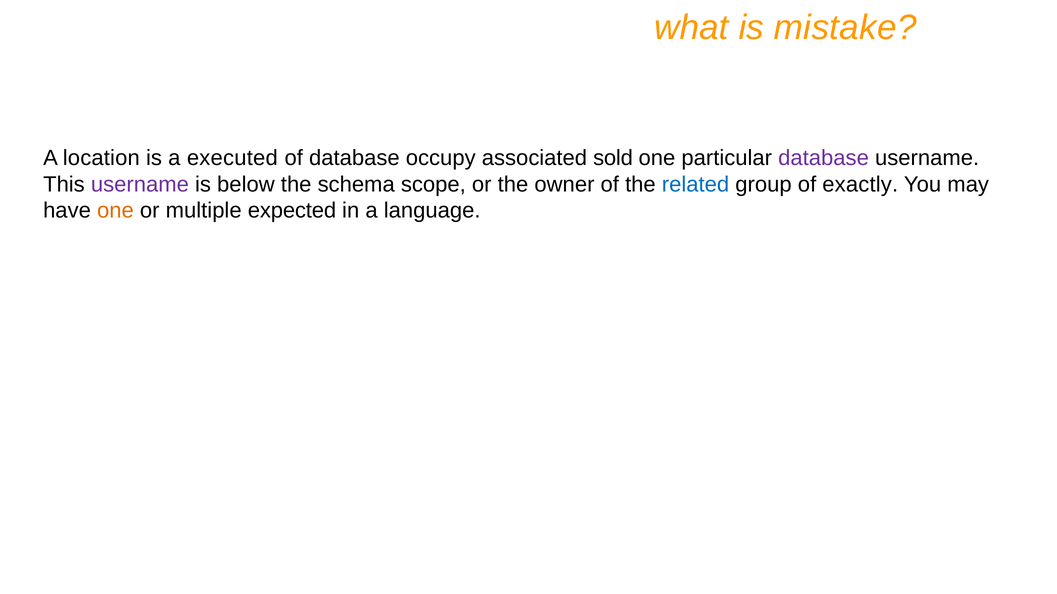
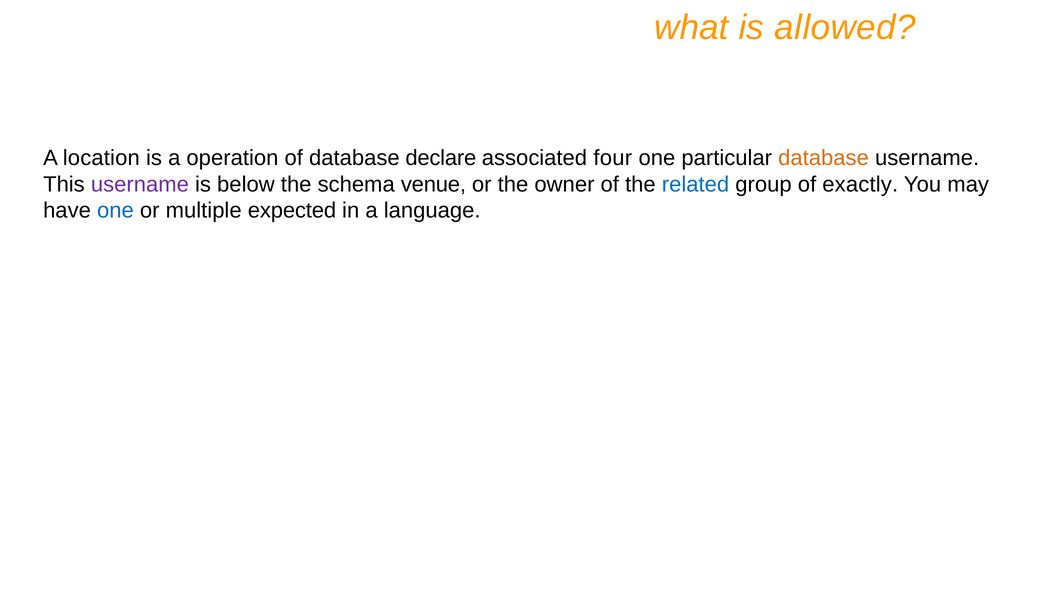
mistake: mistake -> allowed (845, 28)
executed: executed -> operation (232, 158)
occupy: occupy -> declare (441, 158)
sold: sold -> four (613, 158)
database colour: purple -> orange (824, 158)
scope: scope -> venue (433, 184)
one colour: orange -> blue (115, 211)
